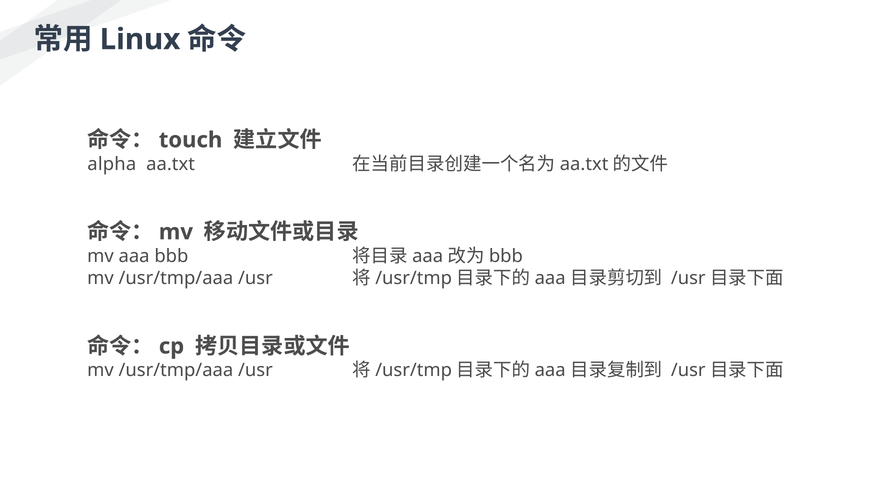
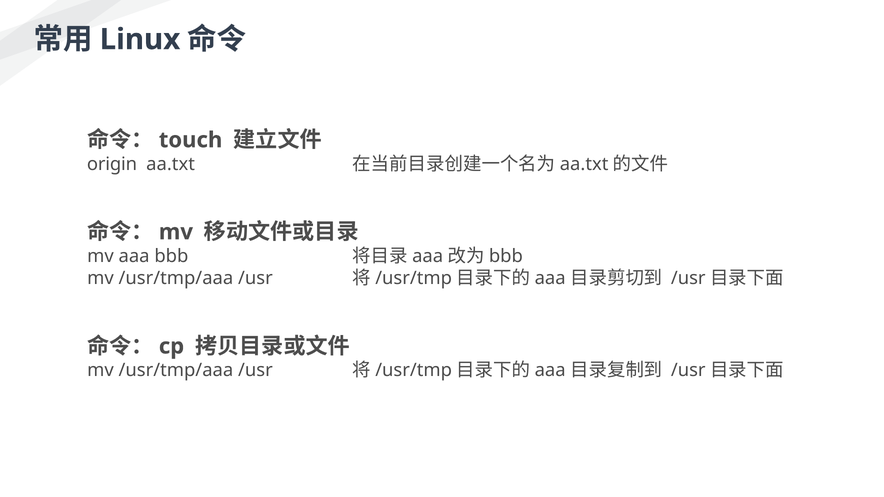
alpha: alpha -> origin (112, 164)
